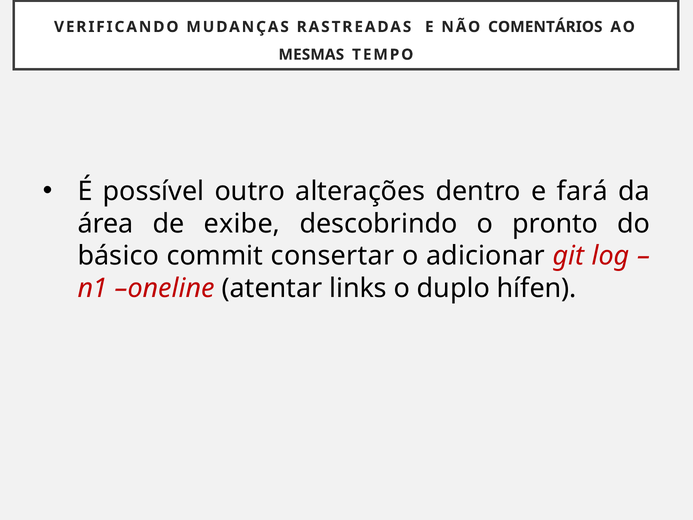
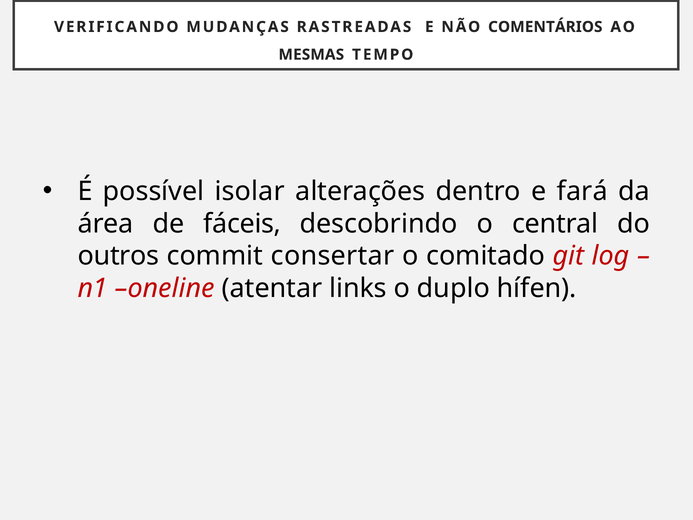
outro: outro -> isolar (250, 191)
exibe: exibe -> fáceis (242, 224)
pronto: pronto -> central (555, 224)
básico: básico -> outros (118, 256)
adicionar: adicionar -> comitado (486, 256)
